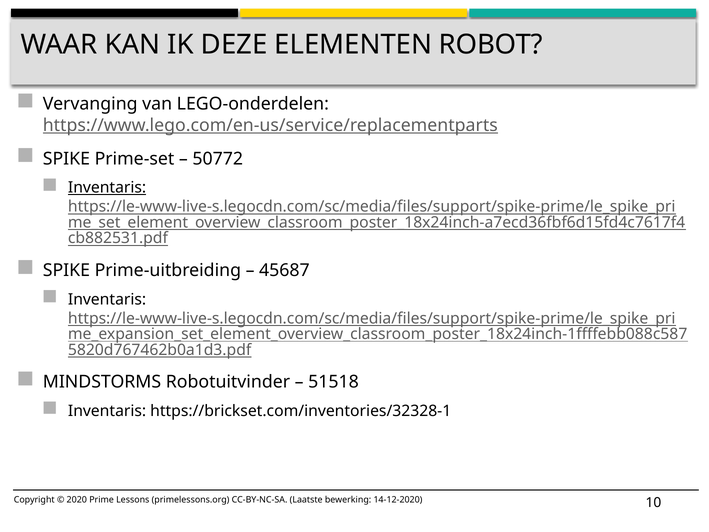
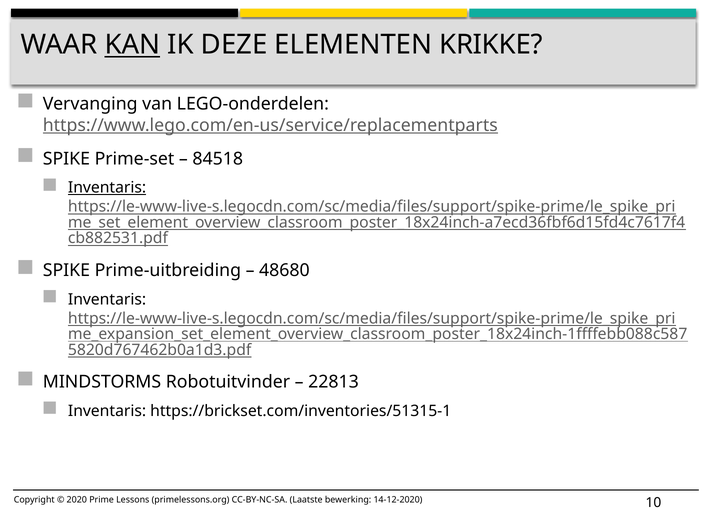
KAN underline: none -> present (132, 45)
ROBOT: ROBOT -> KRIKKE (491, 45)
50772: 50772 -> 84518 (218, 159)
45687: 45687 -> 48680 (284, 270)
51518: 51518 -> 22813 (333, 382)
https://brickset.com/inventories/32328-1: https://brickset.com/inventories/32328-1 -> https://brickset.com/inventories/51315-1 (301, 411)
